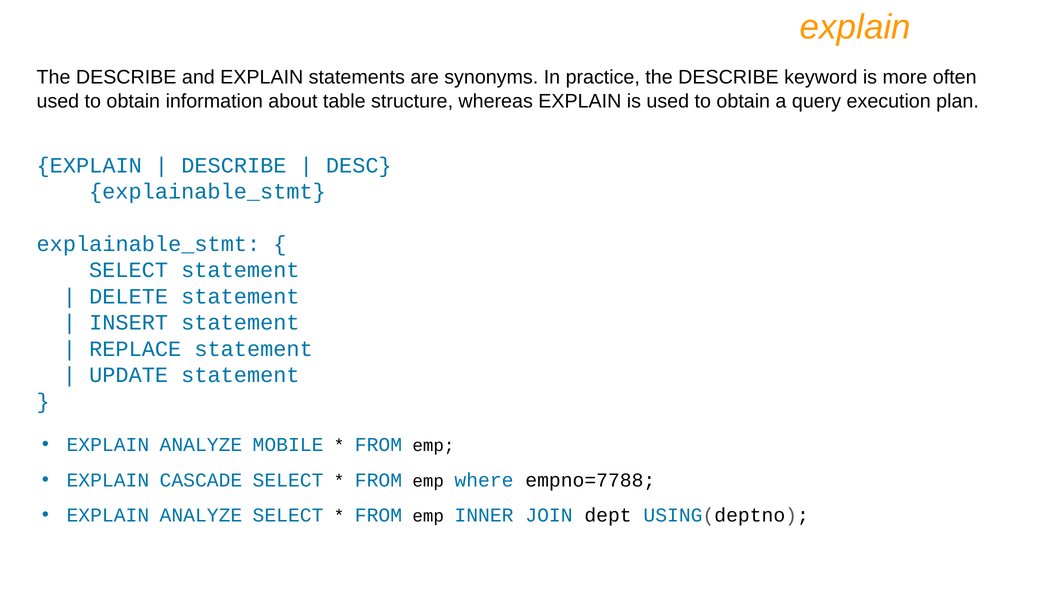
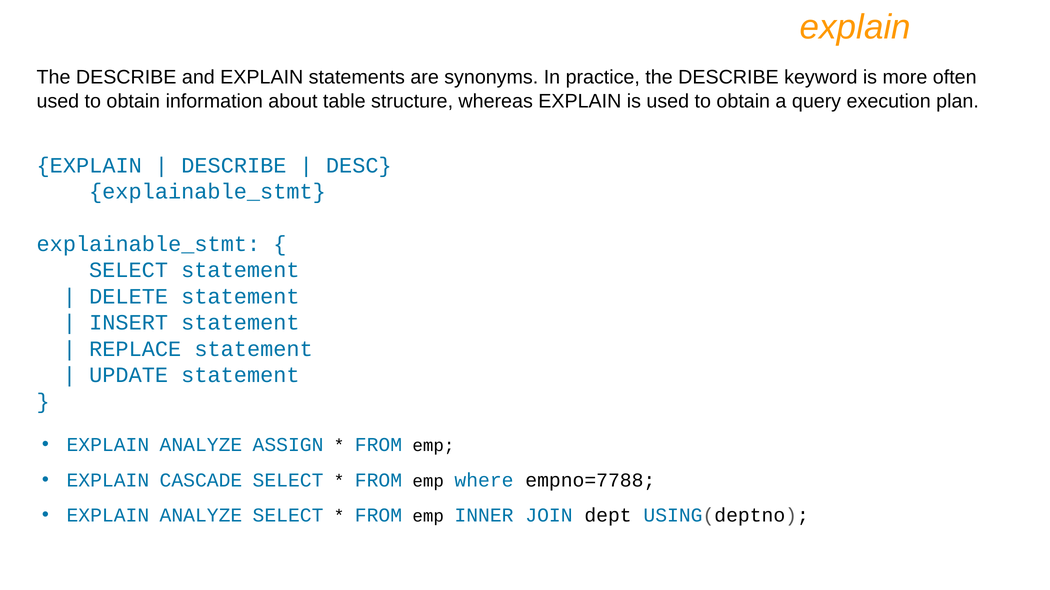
MOBILE: MOBILE -> ASSIGN (288, 445)
